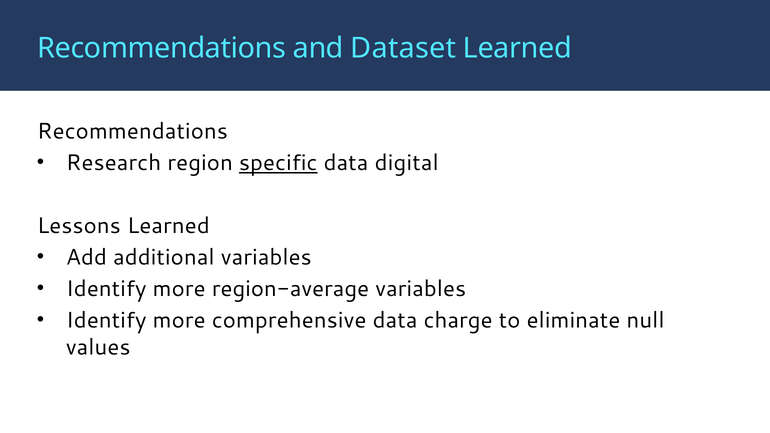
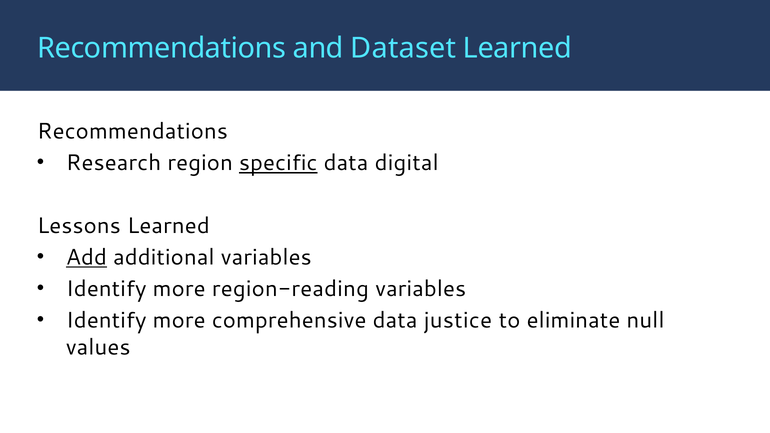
Add underline: none -> present (86, 257)
region-average: region-average -> region-reading (290, 289)
charge: charge -> justice (458, 320)
